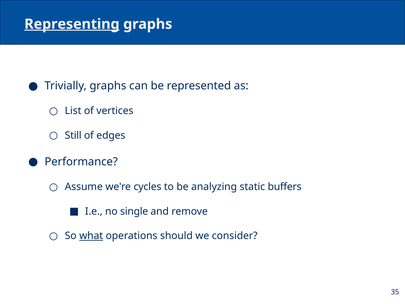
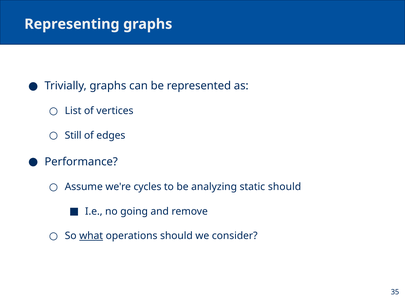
Representing underline: present -> none (72, 24)
static buffers: buffers -> should (285, 187)
single: single -> going (134, 211)
